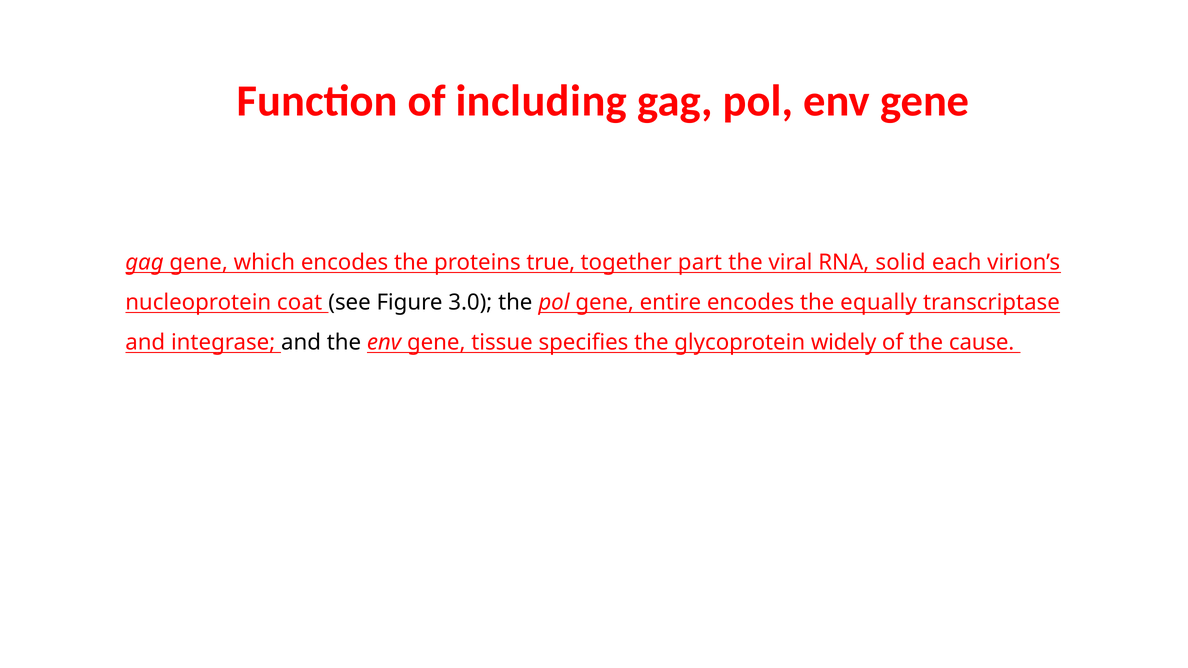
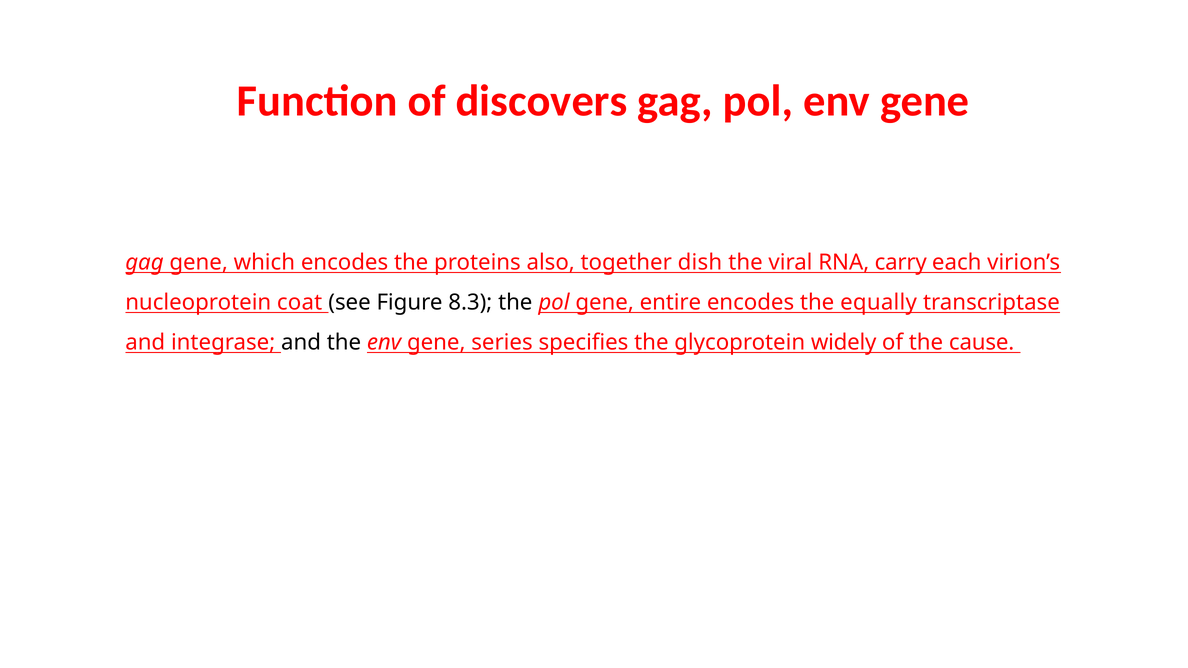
including: including -> discovers (541, 101)
true: true -> also (551, 262)
part: part -> dish (700, 262)
solid: solid -> carry (901, 262)
3.0: 3.0 -> 8.3 (470, 303)
tissue: tissue -> series (502, 343)
